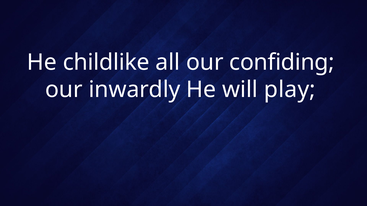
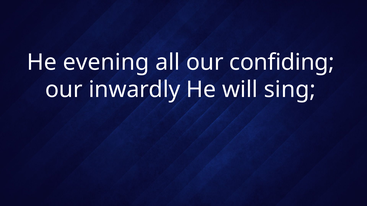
childlike: childlike -> evening (106, 62)
play: play -> sing (290, 90)
